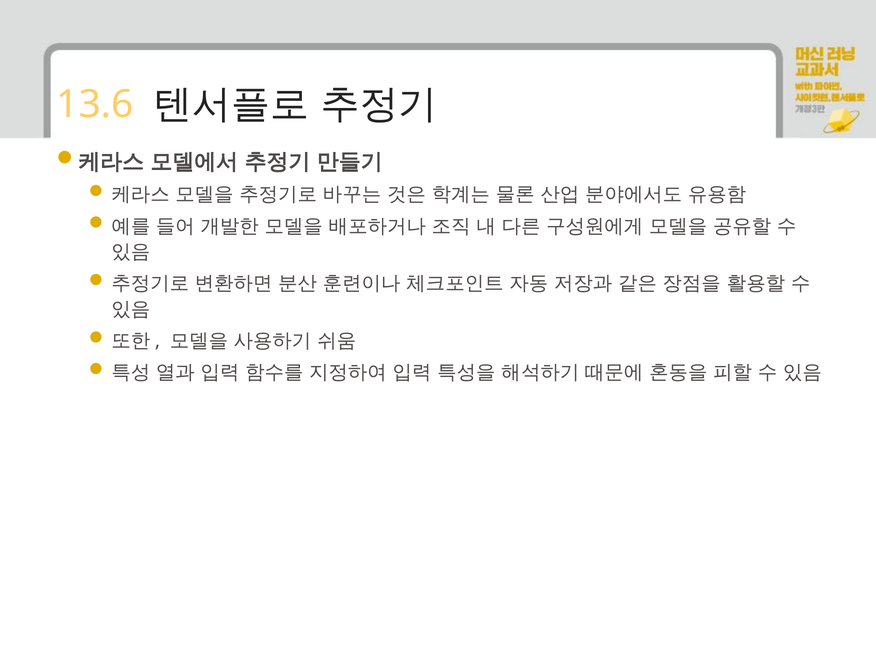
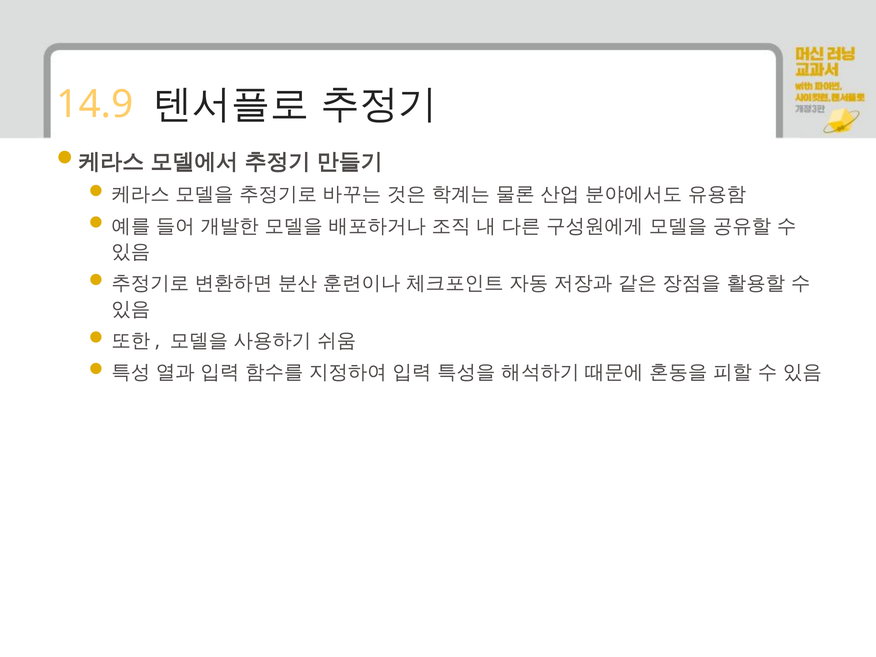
13.6: 13.6 -> 14.9 (95, 104)
